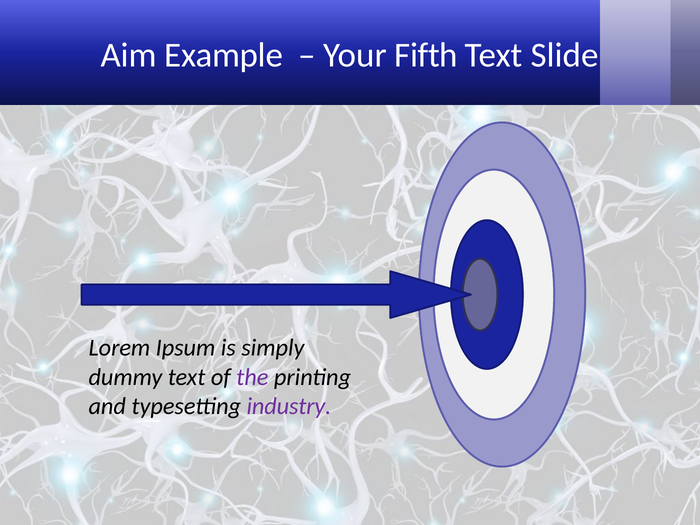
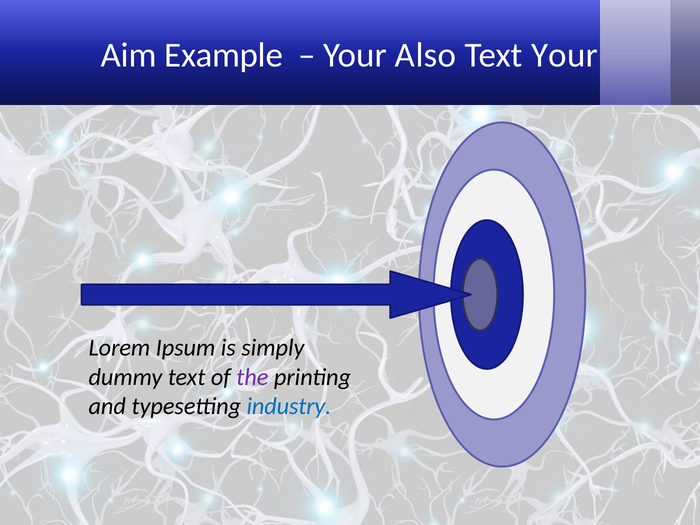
Fifth: Fifth -> Also (426, 55)
Text Slide: Slide -> Your (565, 55)
industry colour: purple -> blue (289, 406)
